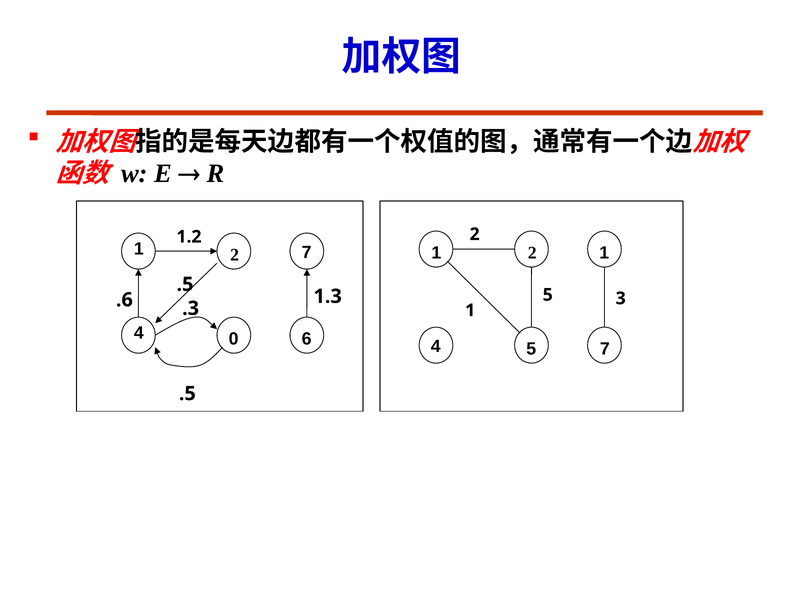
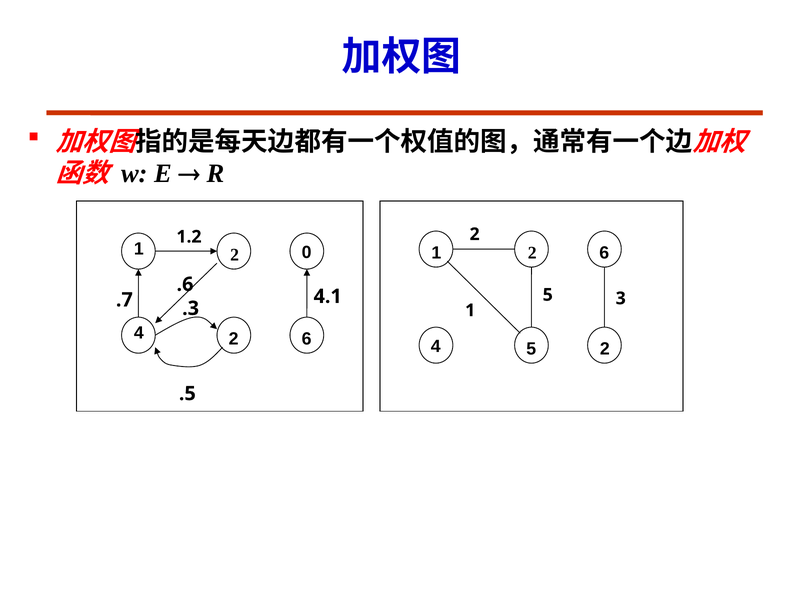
2 7: 7 -> 0 (307, 252)
1: 1 -> 6 (604, 253)
.5: .5 -> .6 (185, 284)
1.3: 1.3 -> 4.1 (328, 296)
.6: .6 -> .7 (124, 300)
4 0: 0 -> 2 (234, 339)
5 7: 7 -> 2 (605, 349)
